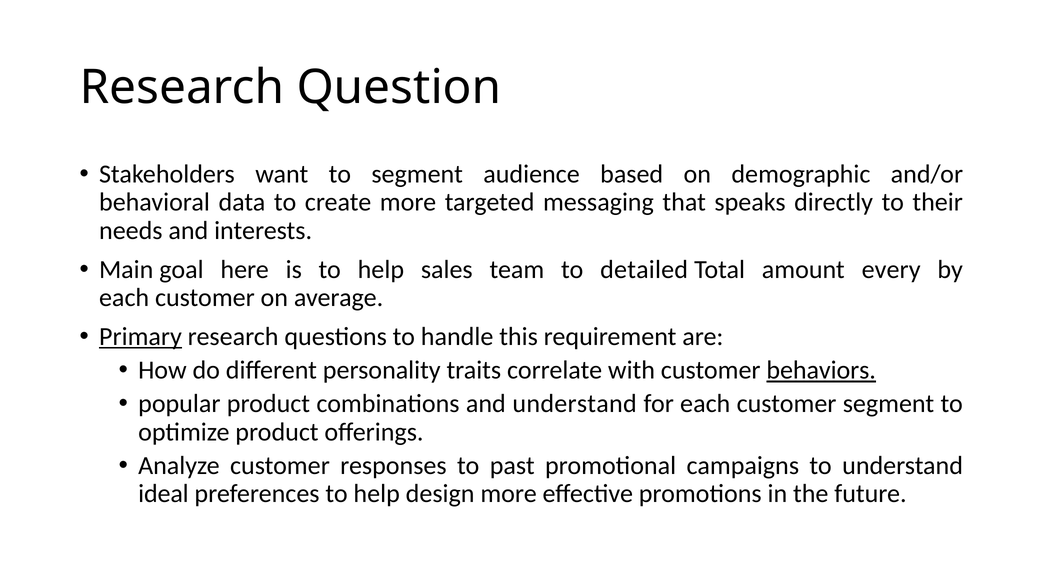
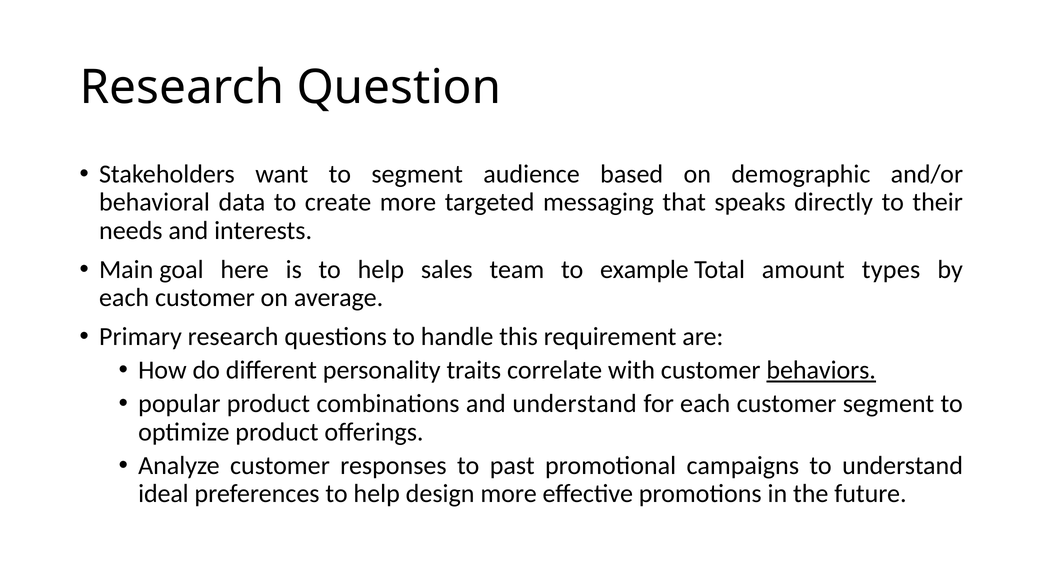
detailed: detailed -> example (644, 269)
every: every -> types (891, 269)
Primary underline: present -> none (140, 337)
